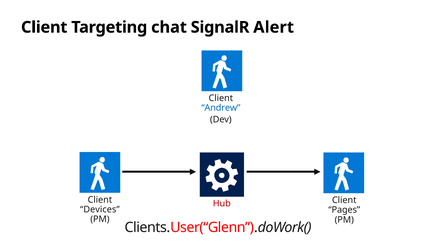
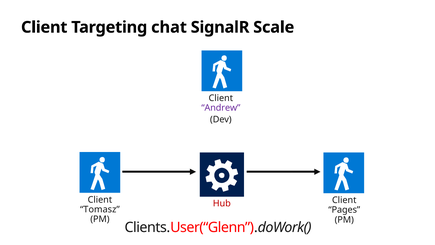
Alert: Alert -> Scale (274, 27)
Andrew colour: blue -> purple (221, 108)
Devices: Devices -> Tomasz (100, 209)
